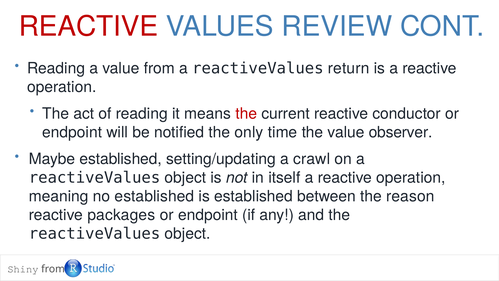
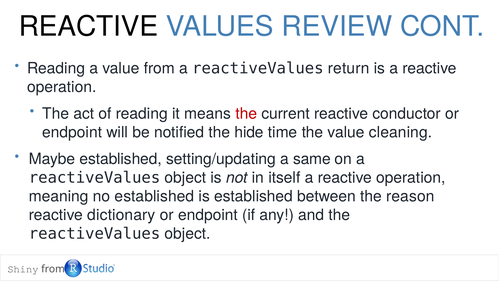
REACTIVE colour: red -> black (88, 27)
only: only -> hide (249, 132)
observer: observer -> cleaning (401, 132)
crawl: crawl -> same (312, 159)
packages: packages -> dictionary (121, 215)
